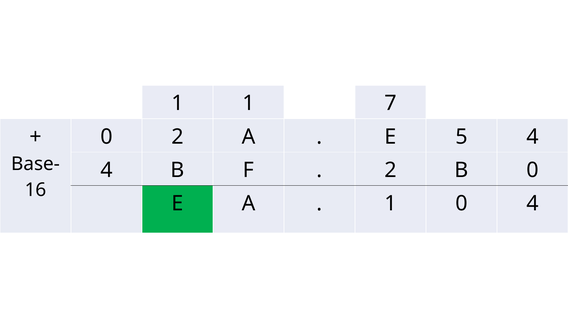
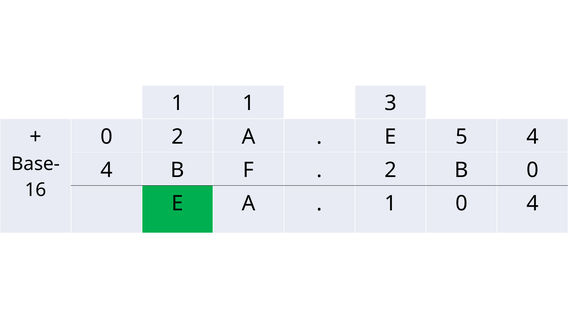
7: 7 -> 3 (390, 103)
